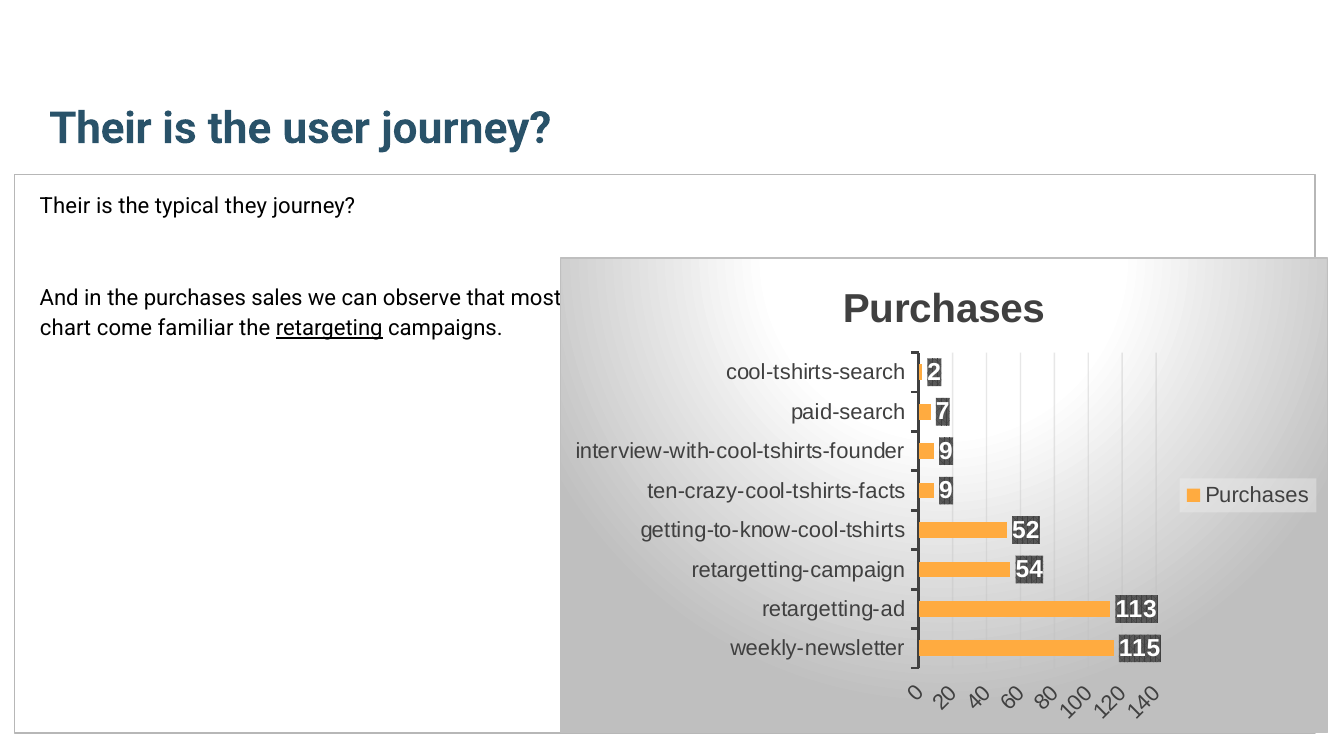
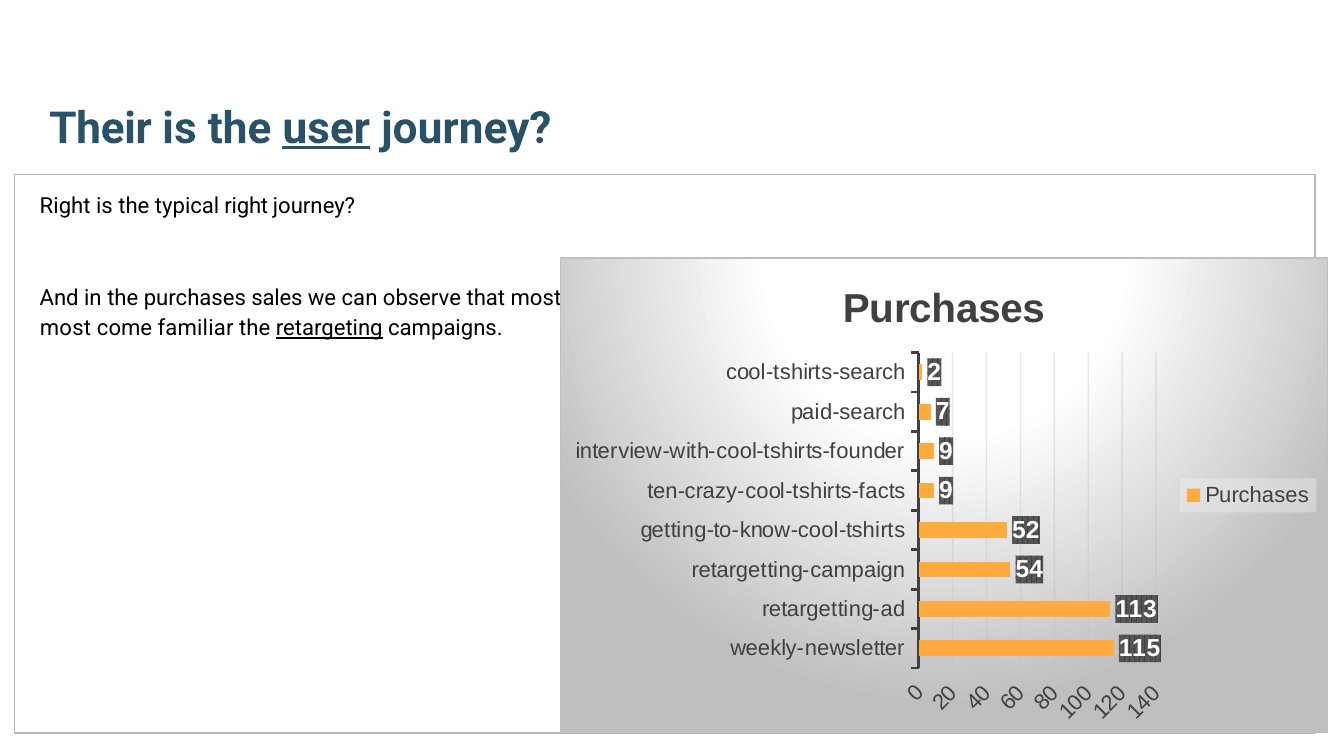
user underline: none -> present (326, 128)
Their: Their -> Right (65, 206)
typical they: they -> right (246, 206)
chart: chart -> most (65, 329)
